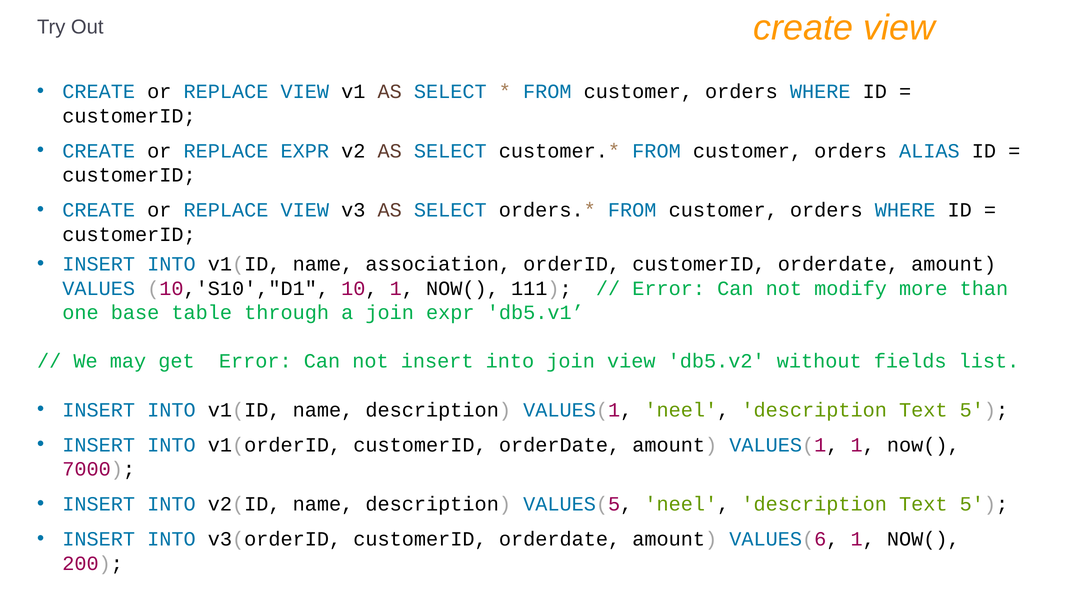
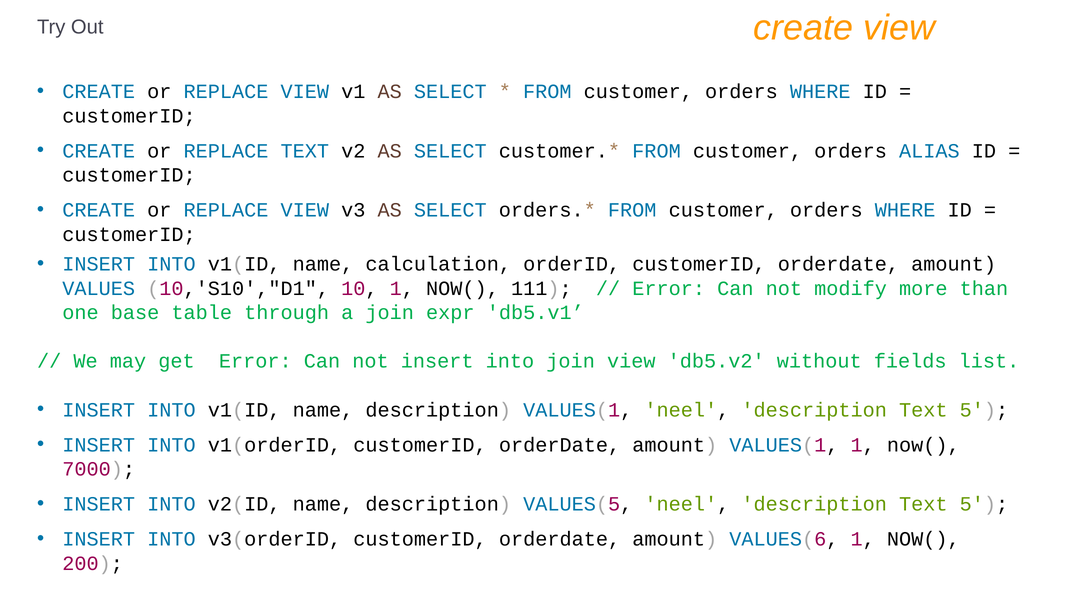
REPLACE EXPR: EXPR -> TEXT (305, 151)
association: association -> calculation (438, 264)
